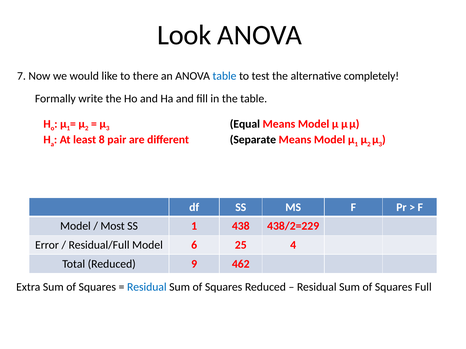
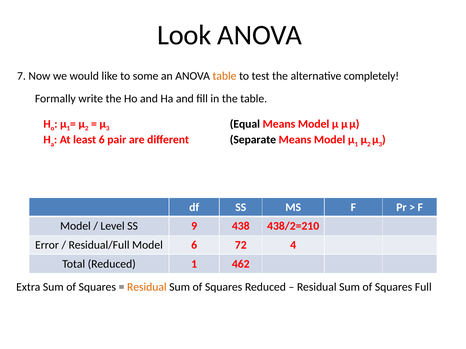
there: there -> some (146, 76)
table colour: blue -> orange (225, 76)
least 8: 8 -> 6 (102, 140)
Most: Most -> Level (113, 226)
SS 1: 1 -> 9 (194, 226)
438/2=229: 438/2=229 -> 438/2=210 (293, 226)
25: 25 -> 72 (241, 245)
Reduced 9: 9 -> 1 (194, 264)
Residual colour: blue -> orange (147, 287)
